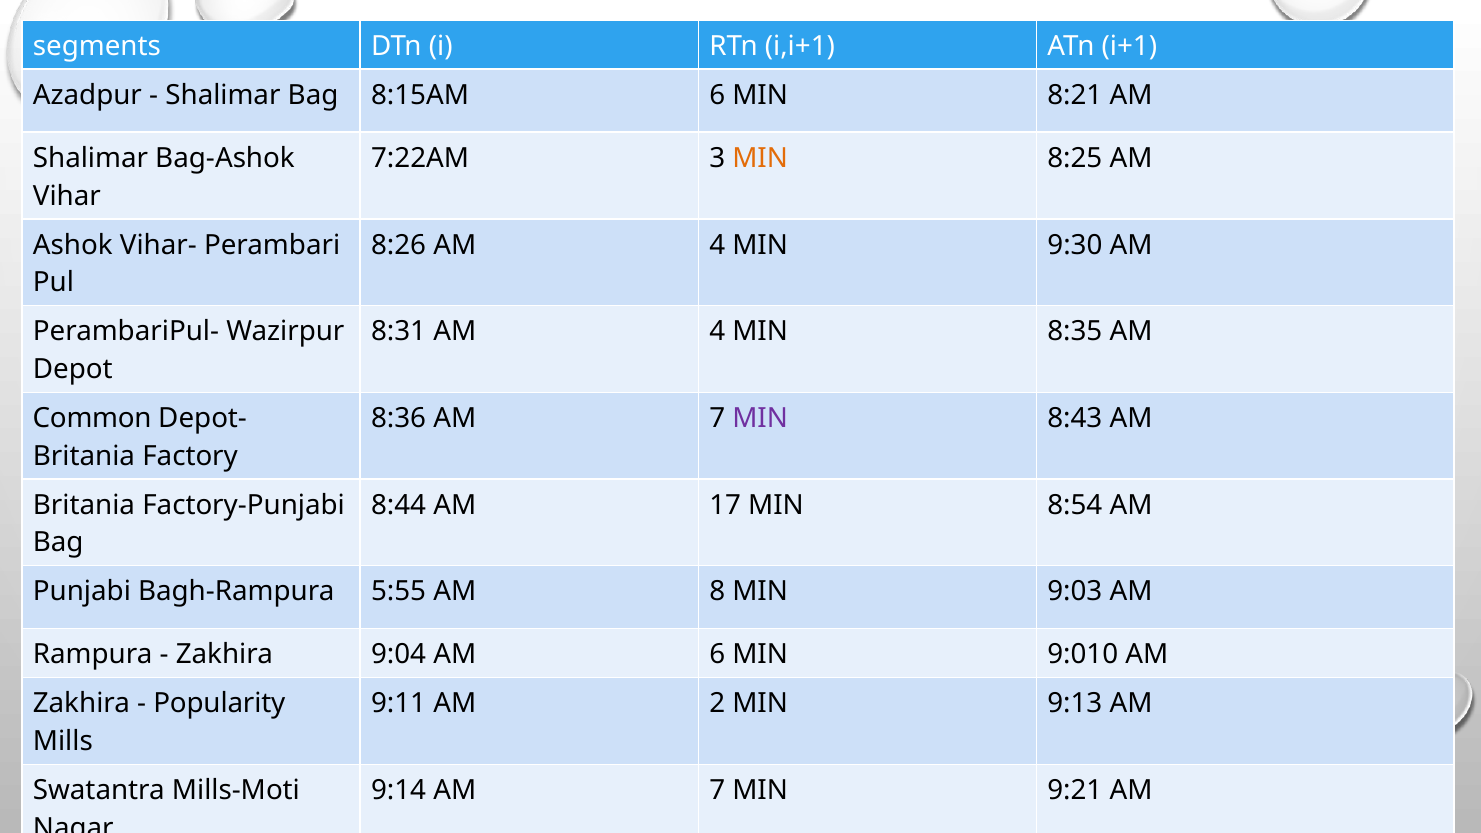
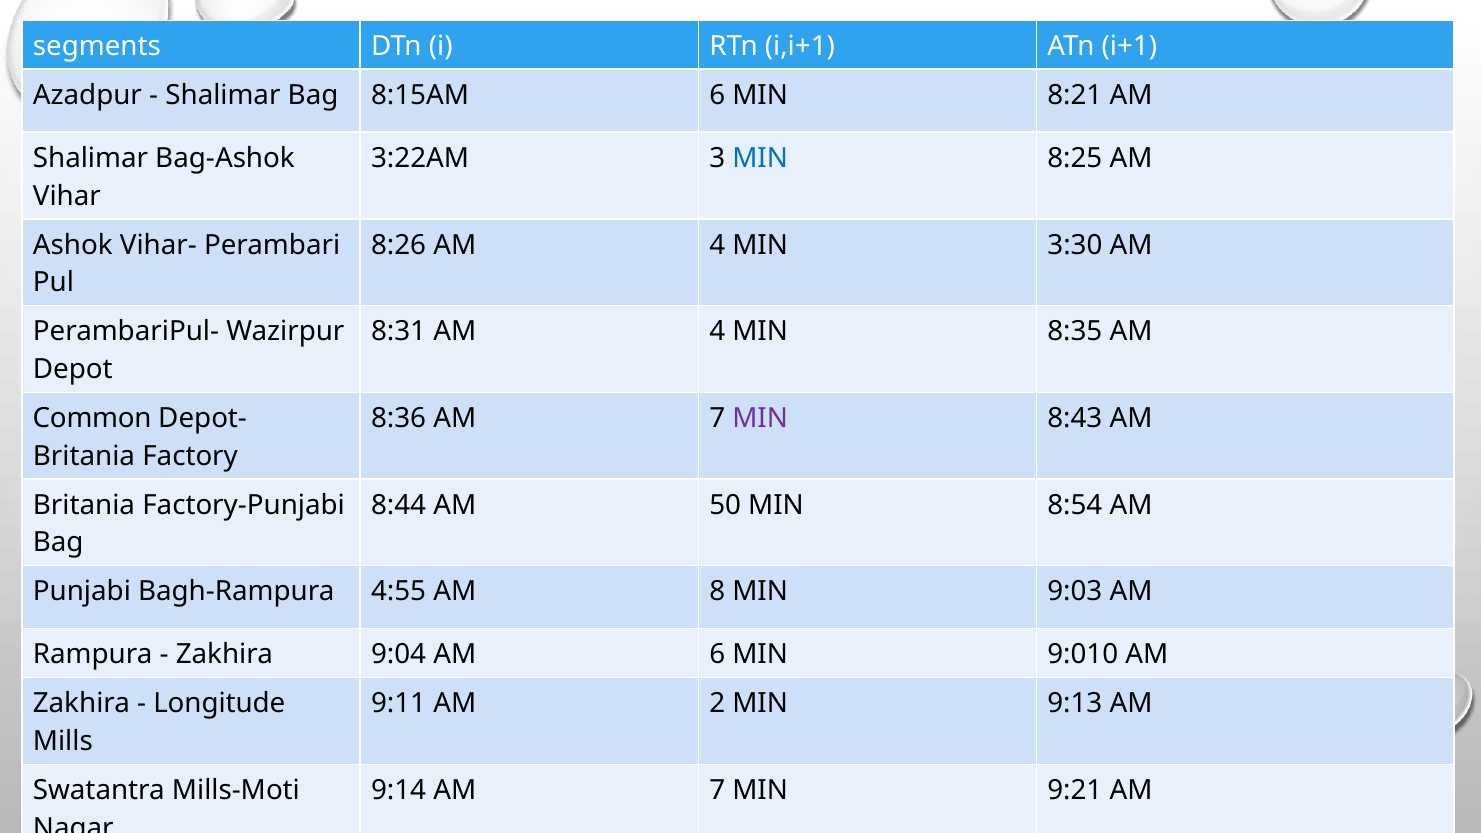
7:22AM: 7:22AM -> 3:22AM (420, 158)
MIN colour: orange -> blue (760, 158)
9:30: 9:30 -> 3:30 (1075, 245)
17: 17 -> 50 (725, 505)
5:55: 5:55 -> 4:55 (399, 592)
Popularity: Popularity -> Longitude (219, 704)
